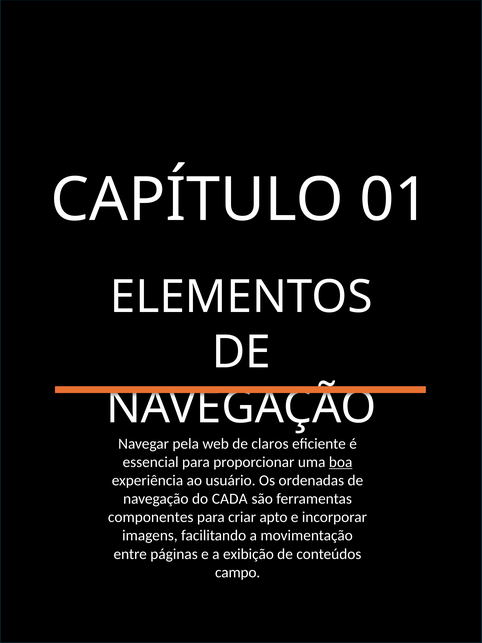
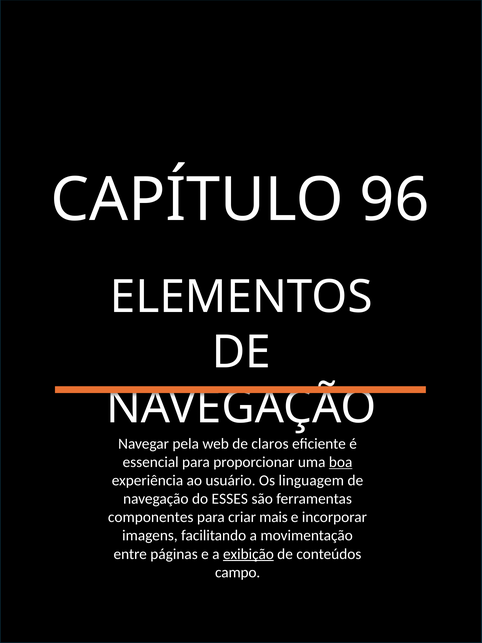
01: 01 -> 96 (394, 200)
Os ordenadas: ordenadas -> linguagem (311, 480)
CADA: CADA -> ESSES (230, 499)
apto: apto -> mais (274, 517)
exibição underline: none -> present (248, 554)
